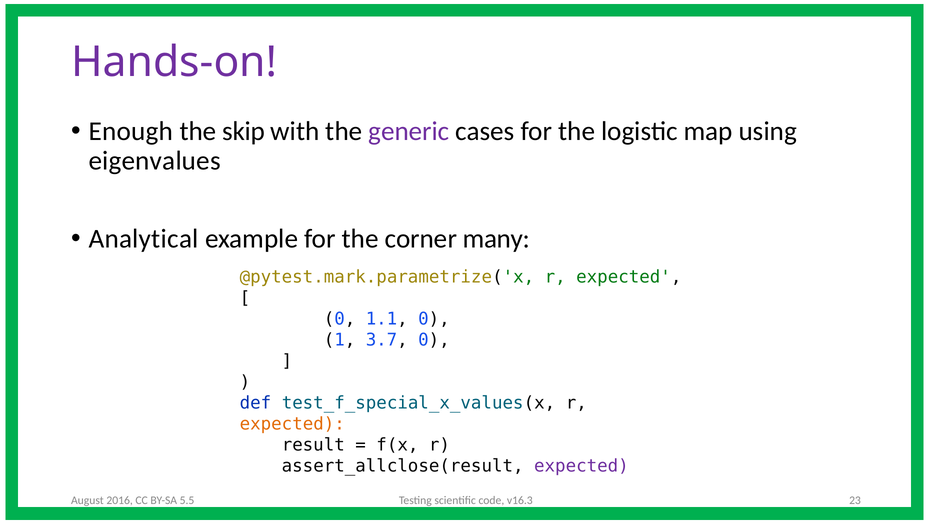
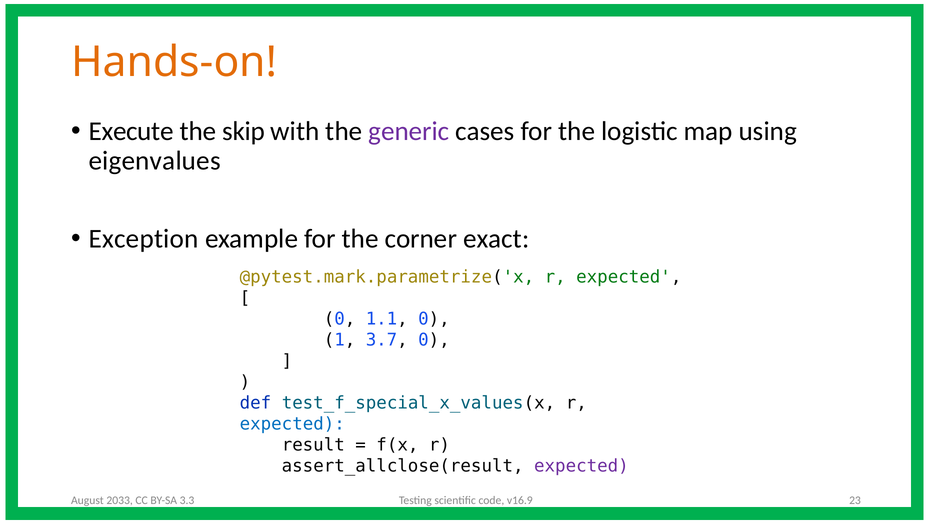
Hands-on colour: purple -> orange (174, 62)
Enough: Enough -> Execute (131, 131)
Analytical: Analytical -> Exception (144, 239)
many: many -> exact (496, 239)
expected colour: orange -> blue (292, 424)
v16.3: v16.3 -> v16.9 (520, 501)
2016: 2016 -> 2033 (120, 501)
5.5: 5.5 -> 3.3 (187, 501)
